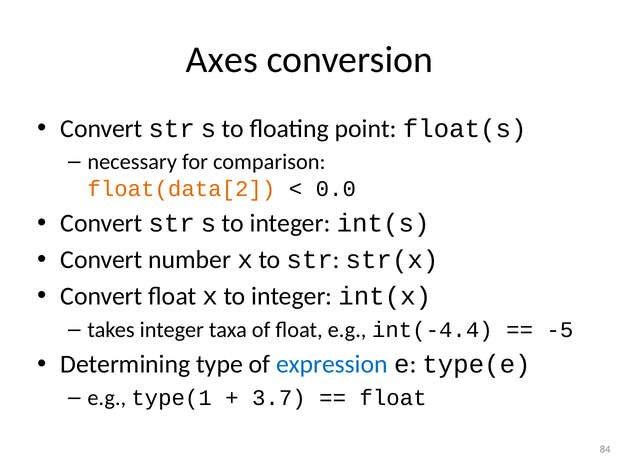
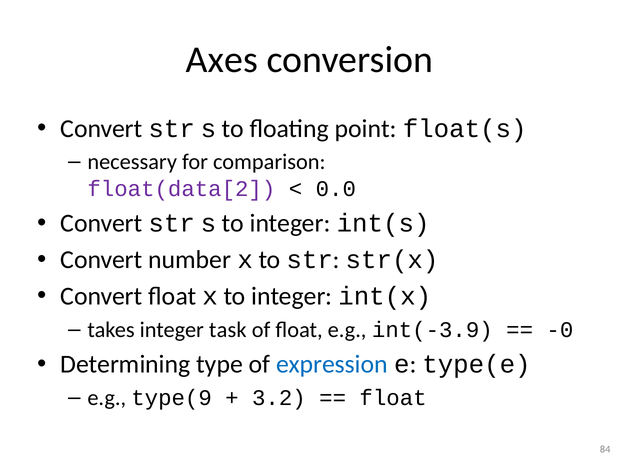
float(data[2 colour: orange -> purple (181, 189)
taxa: taxa -> task (228, 330)
int(-4.4: int(-4.4 -> int(-3.9 (432, 330)
-5: -5 -> -0 (560, 330)
type(1: type(1 -> type(9 (172, 398)
3.7: 3.7 -> 3.2 (279, 398)
